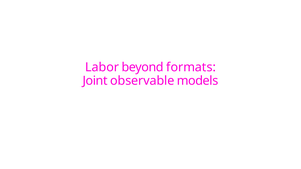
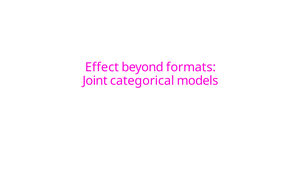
Labor: Labor -> Effect (102, 67)
observable: observable -> categorical (142, 81)
